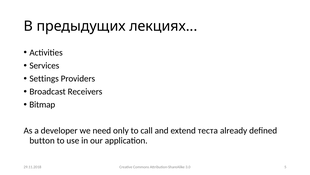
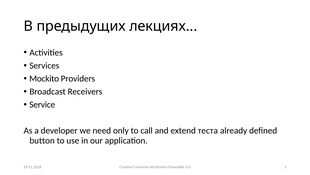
Settings: Settings -> Mockito (44, 78)
Bitmap: Bitmap -> Service (42, 104)
